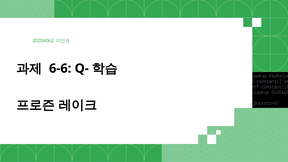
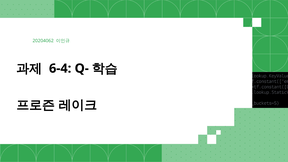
6-6: 6-6 -> 6-4 (60, 68)
